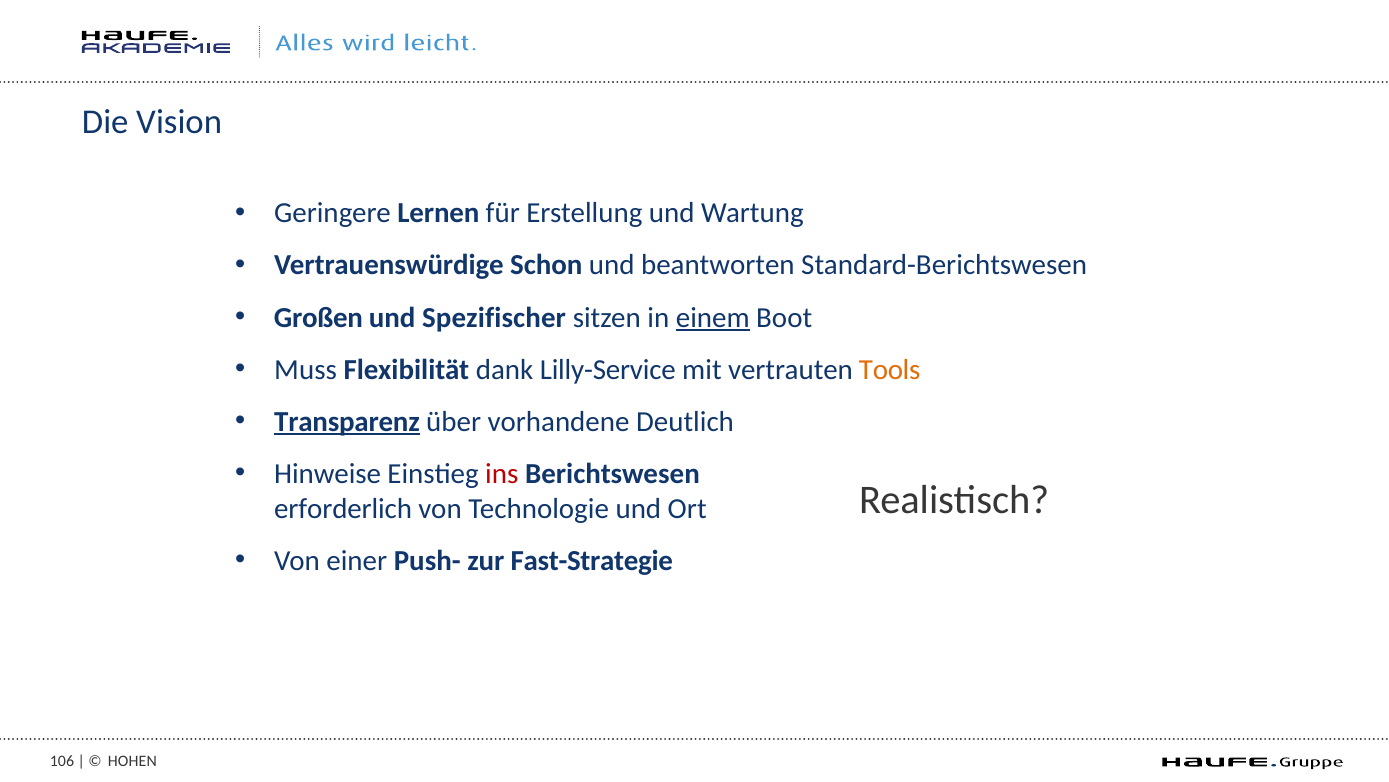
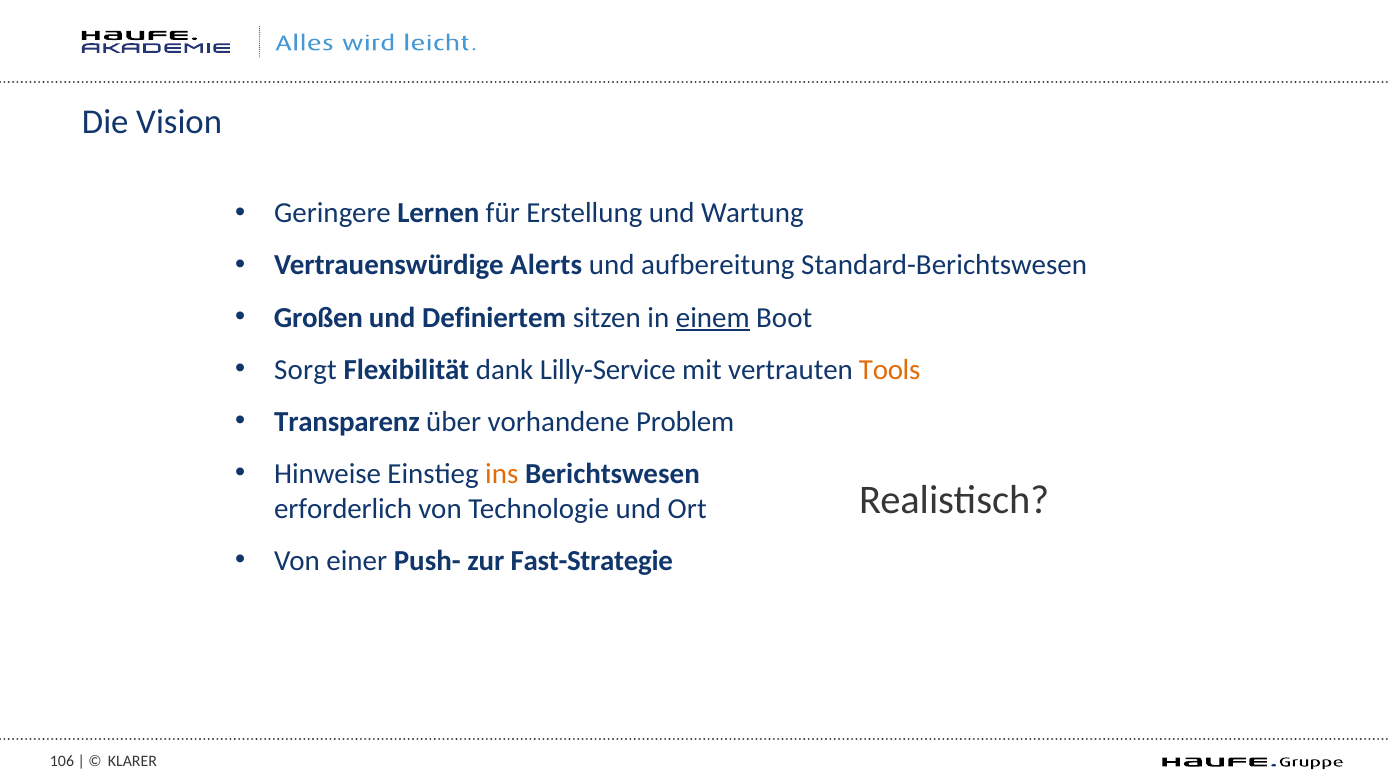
Schon: Schon -> Alerts (546, 265)
beantworten: beantworten -> aufbereitung (718, 265)
Spezifischer: Spezifischer -> Definiertem (494, 317)
Muss: Muss -> Sorgt (306, 369)
Transparenz underline: present -> none (347, 421)
Deutlich: Deutlich -> Problem (685, 421)
ins colour: red -> orange (502, 474)
HOHEN: HOHEN -> KLARER (132, 761)
